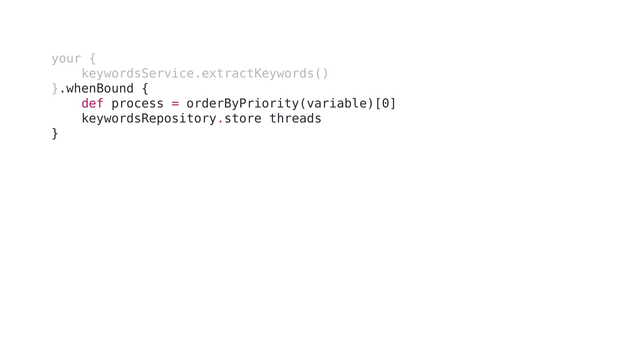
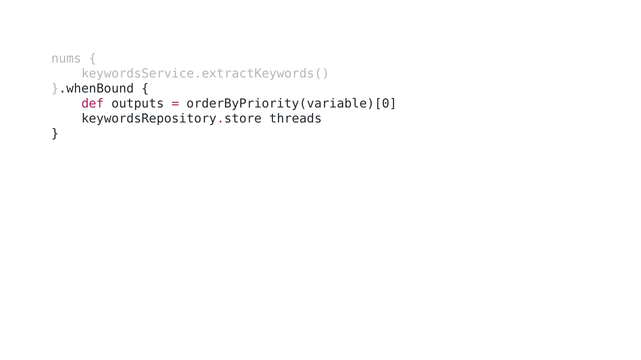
your: your -> nums (66, 59)
process: process -> outputs (138, 104)
